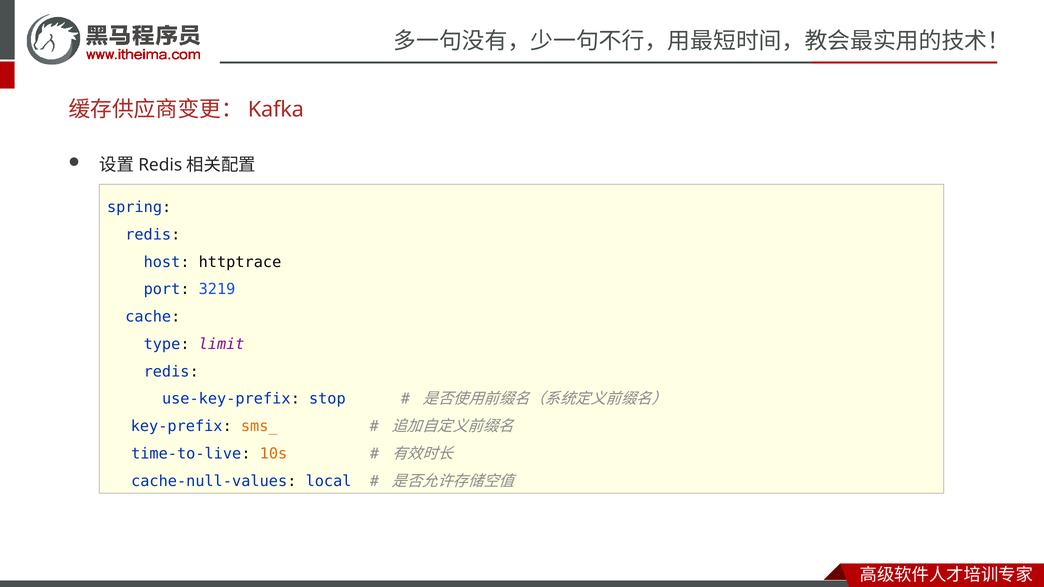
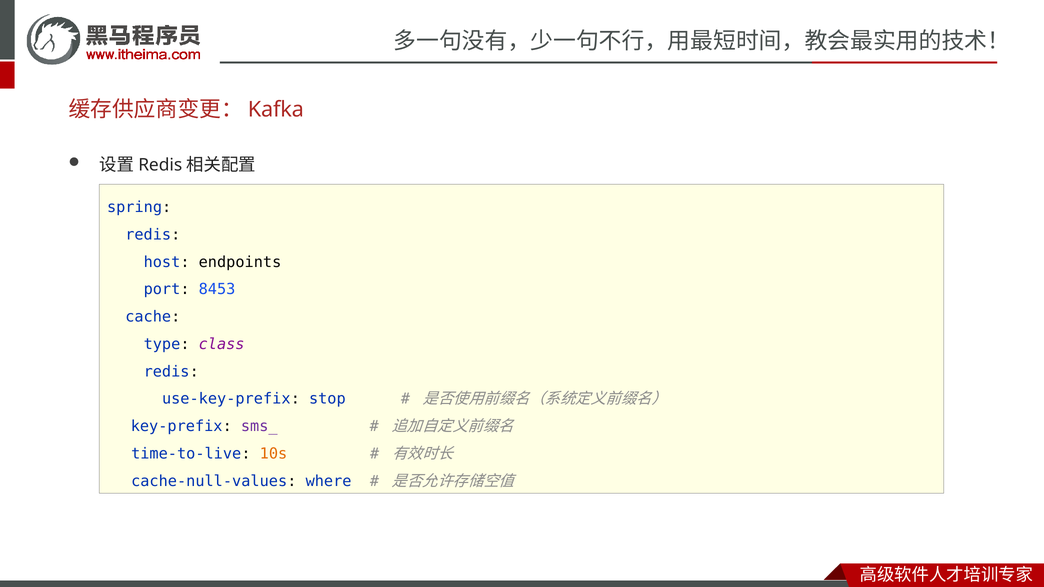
httptrace: httptrace -> endpoints (240, 262)
3219: 3219 -> 8453 (217, 289)
limit: limit -> class (222, 344)
sms_ colour: orange -> purple (259, 427)
local: local -> where (329, 481)
